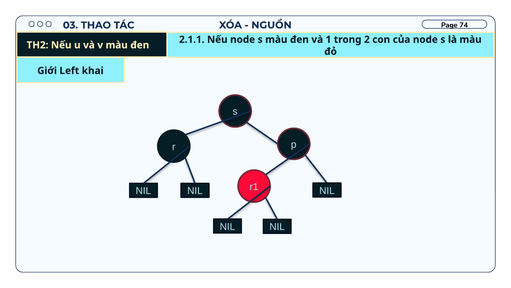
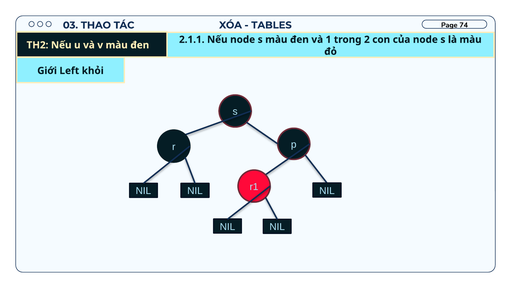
NGUỒN: NGUỒN -> TABLES (272, 25)
khai: khai -> khỏi (93, 71)
